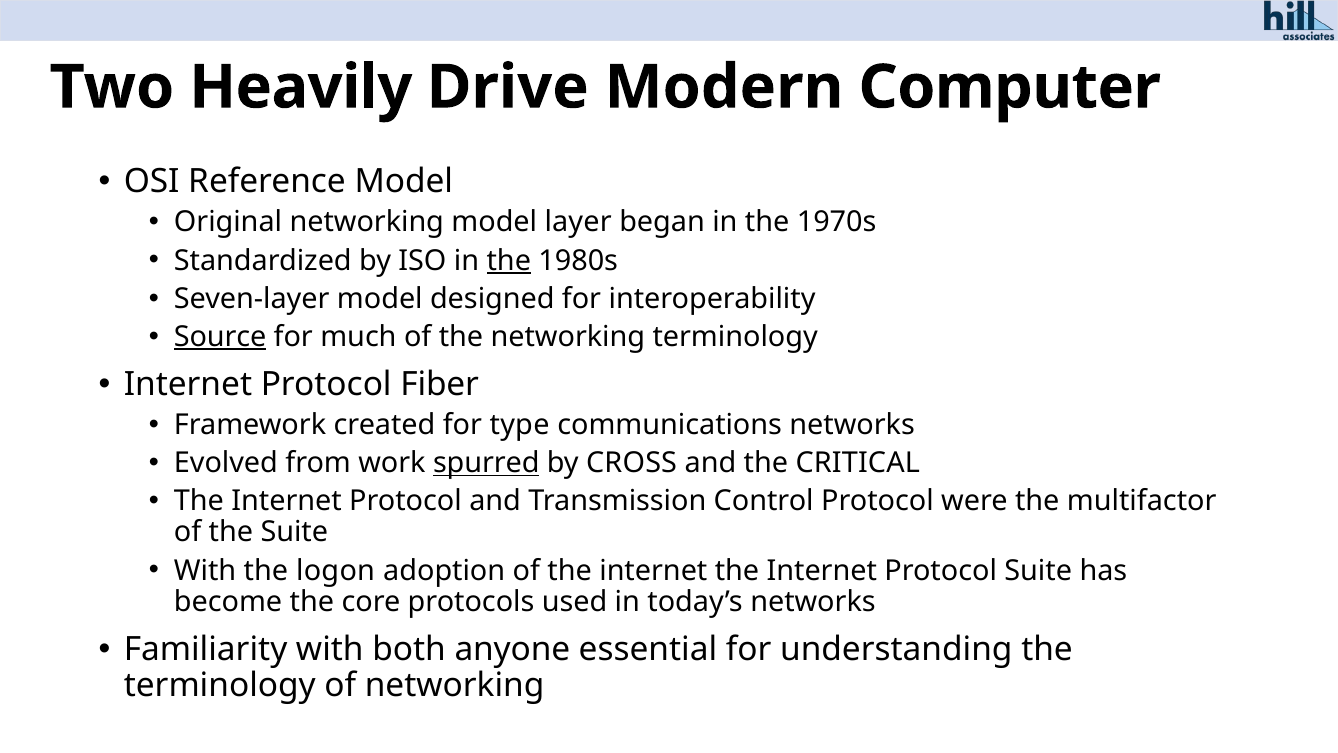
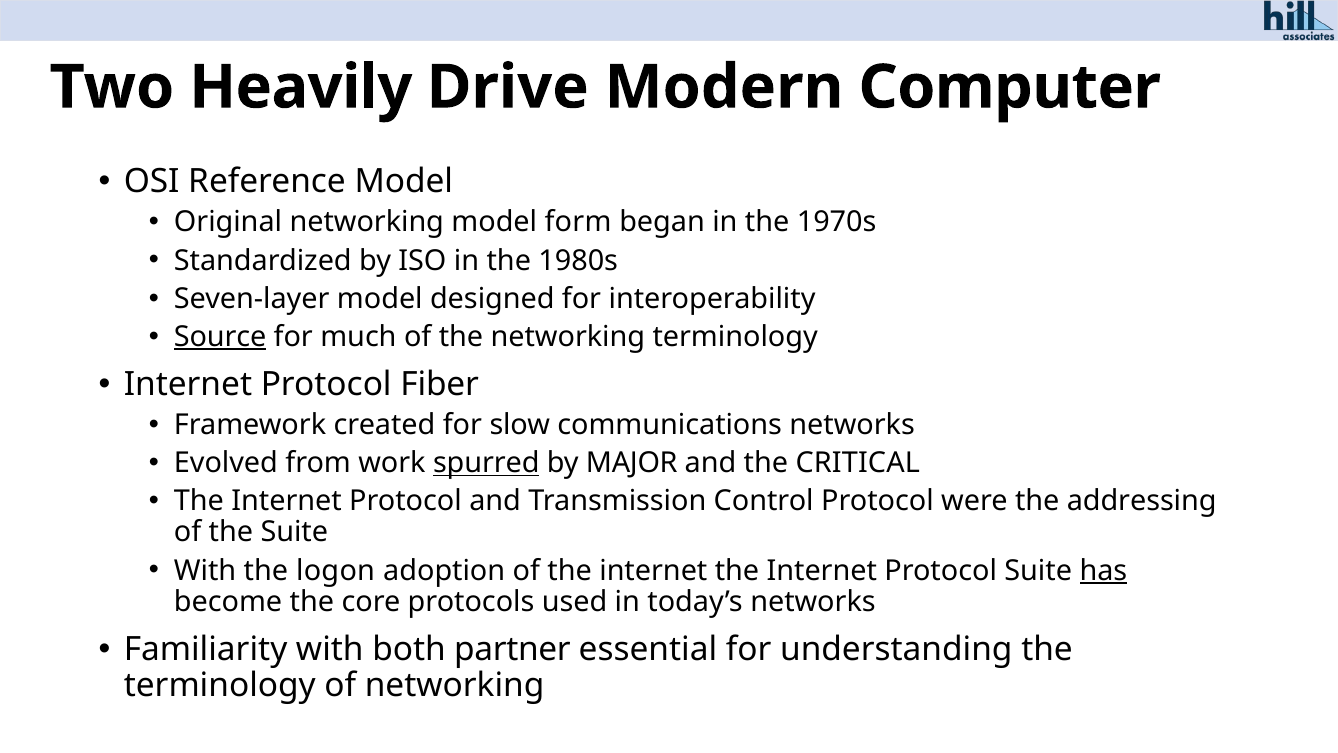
layer: layer -> form (578, 222)
the underline: present -> none (509, 260)
type: type -> slow (520, 425)
CROSS: CROSS -> MAJOR (632, 463)
multifactor: multifactor -> addressing (1142, 501)
has underline: none -> present (1103, 570)
anyone: anyone -> partner (512, 649)
